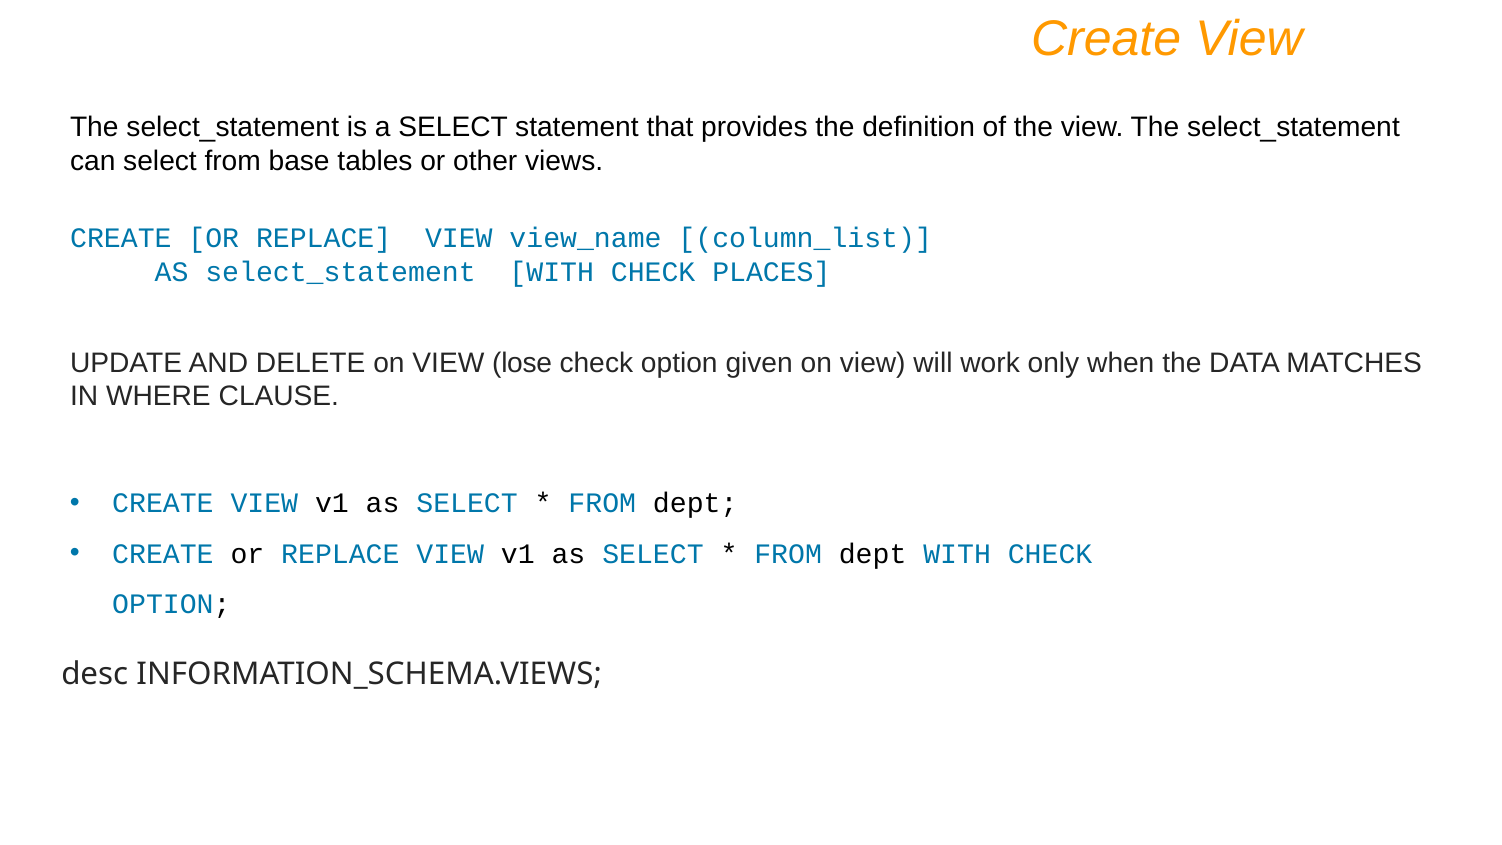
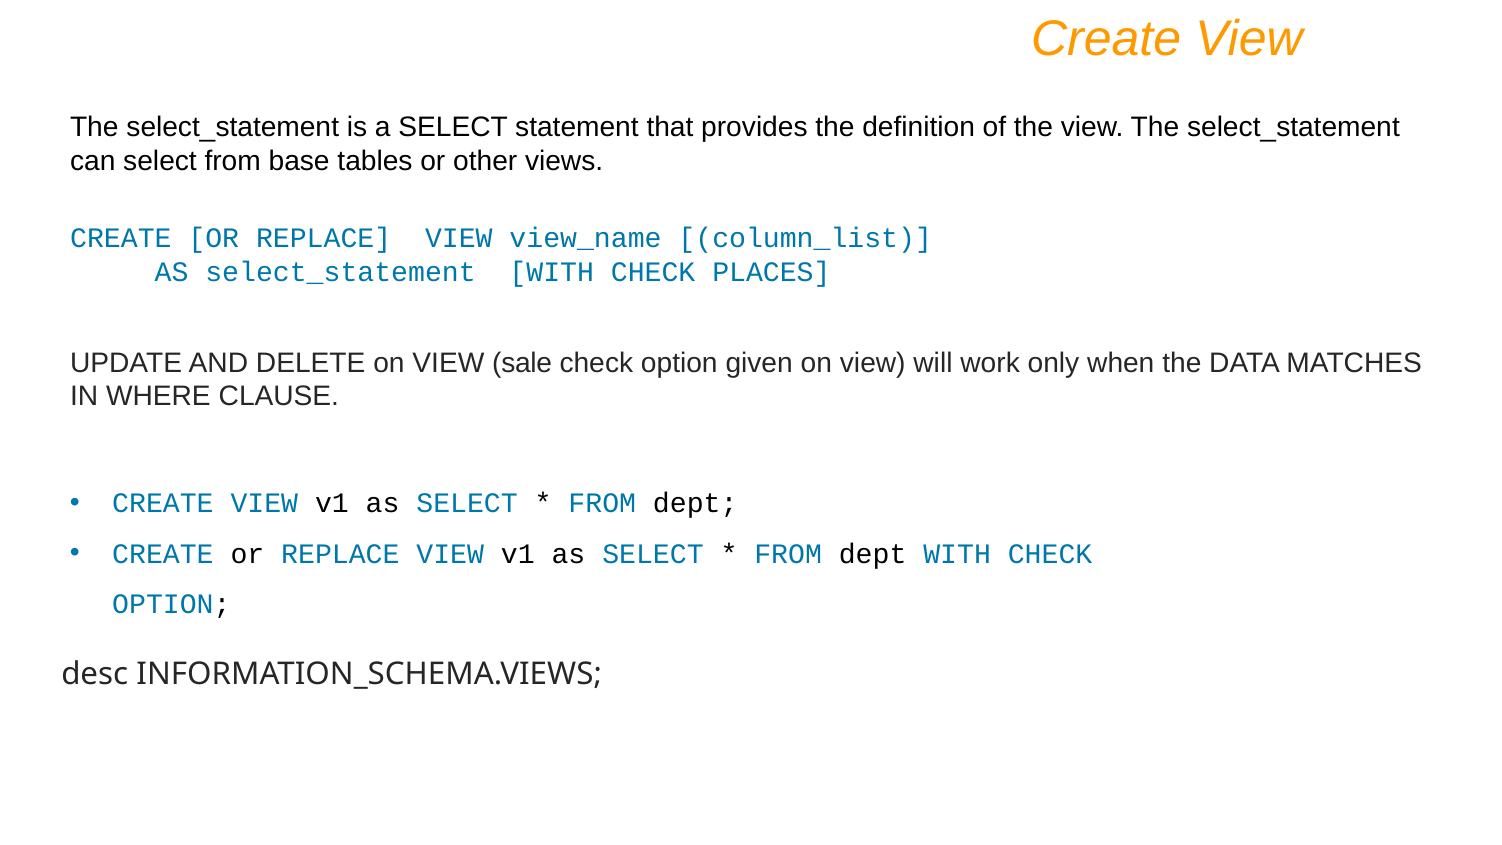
lose: lose -> sale (522, 363)
